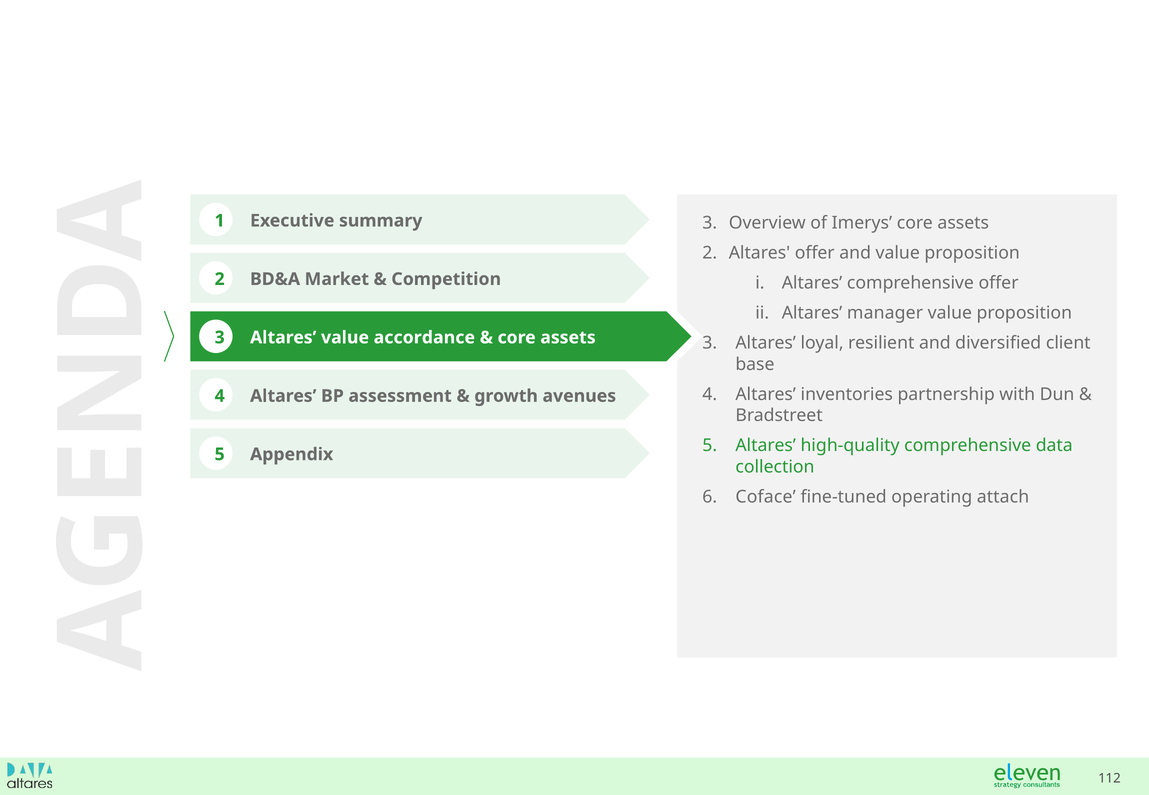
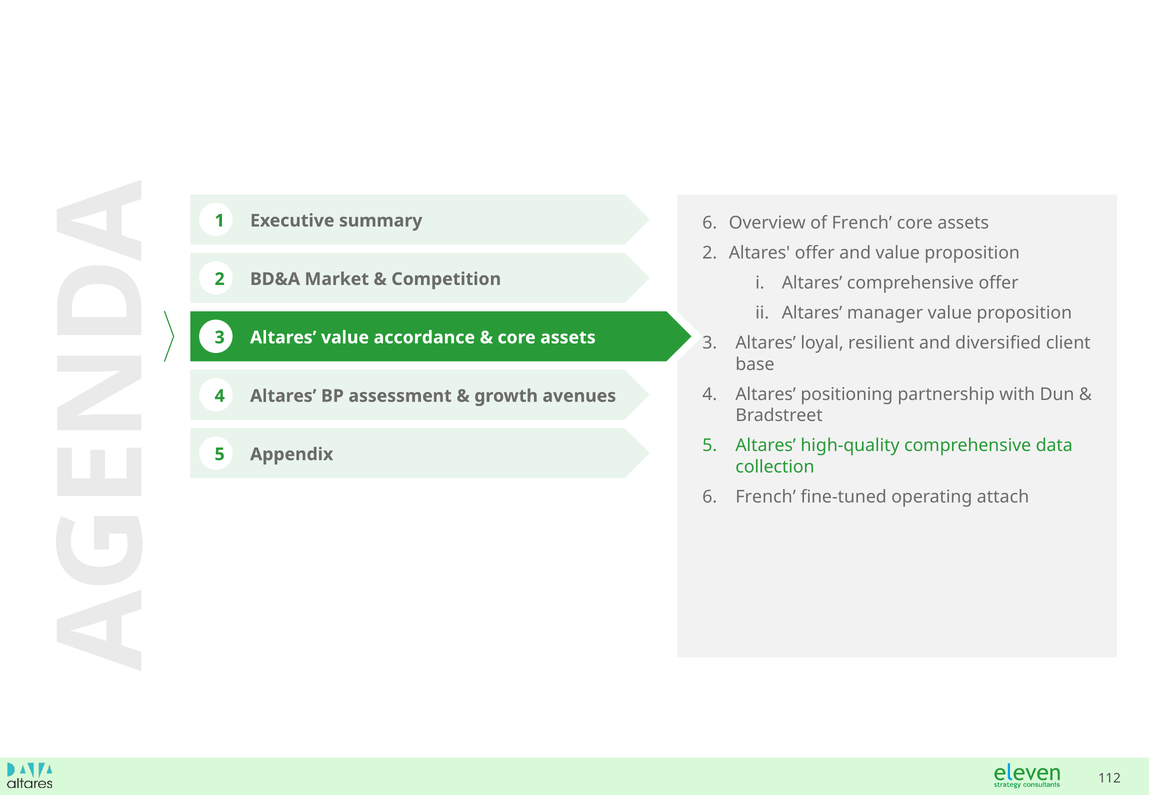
3: 3 -> 6 (710, 223)
of Imerys: Imerys -> French (862, 223)
inventories: inventories -> positioning (847, 395)
Coface: Coface -> French (766, 497)
